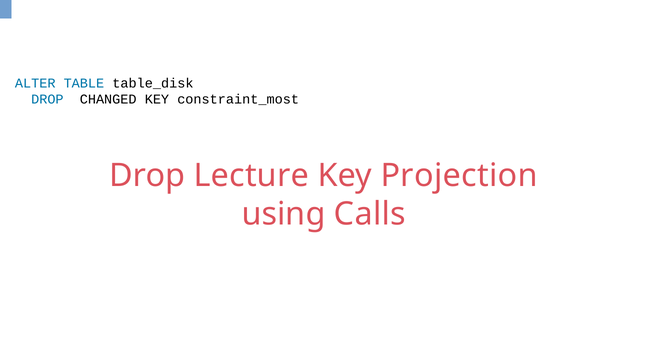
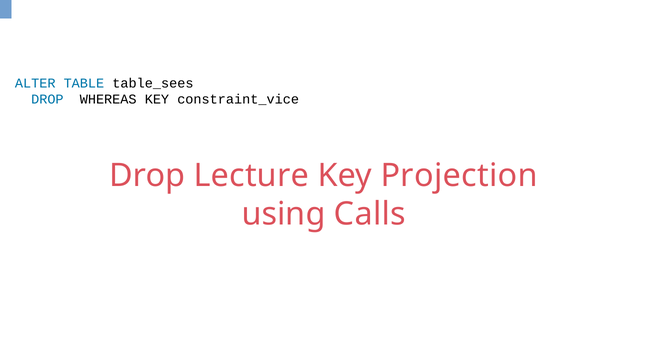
table_disk: table_disk -> table_sees (153, 83)
CHANGED: CHANGED -> WHEREAS (108, 100)
constraint_most: constraint_most -> constraint_vice (238, 100)
